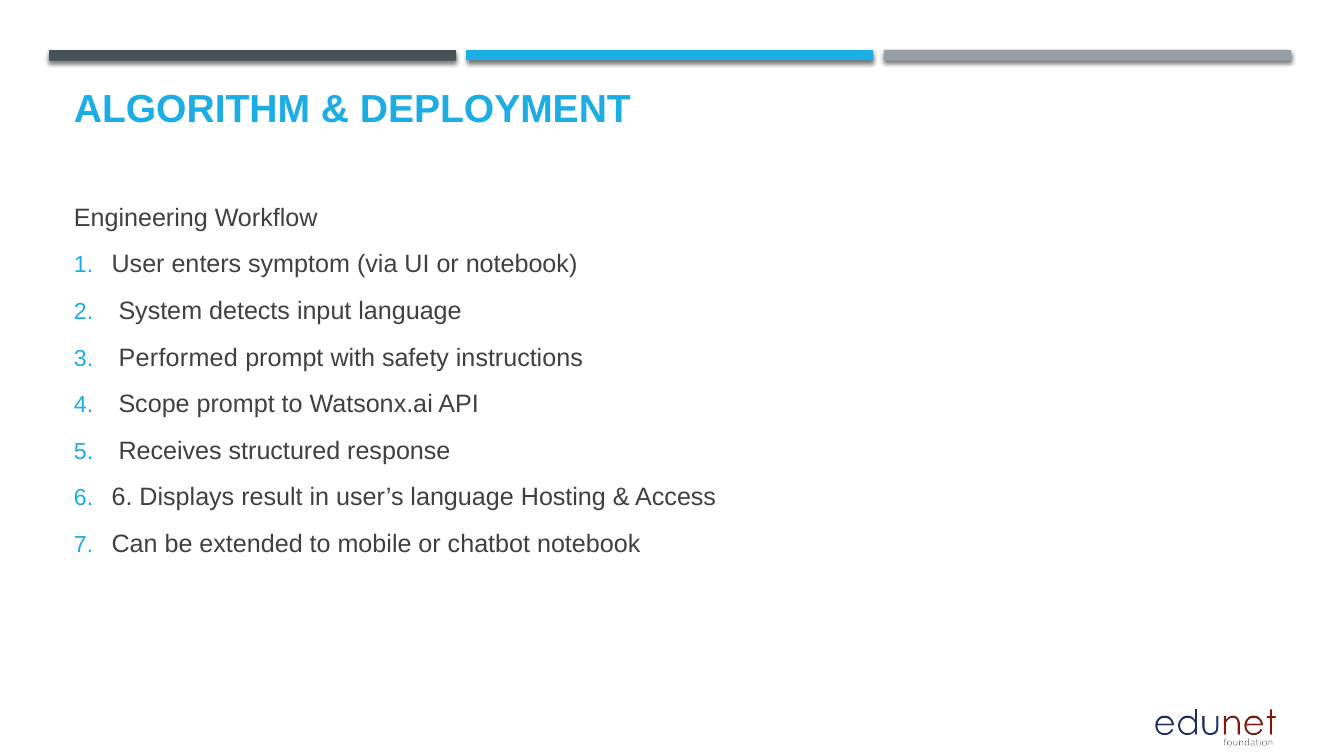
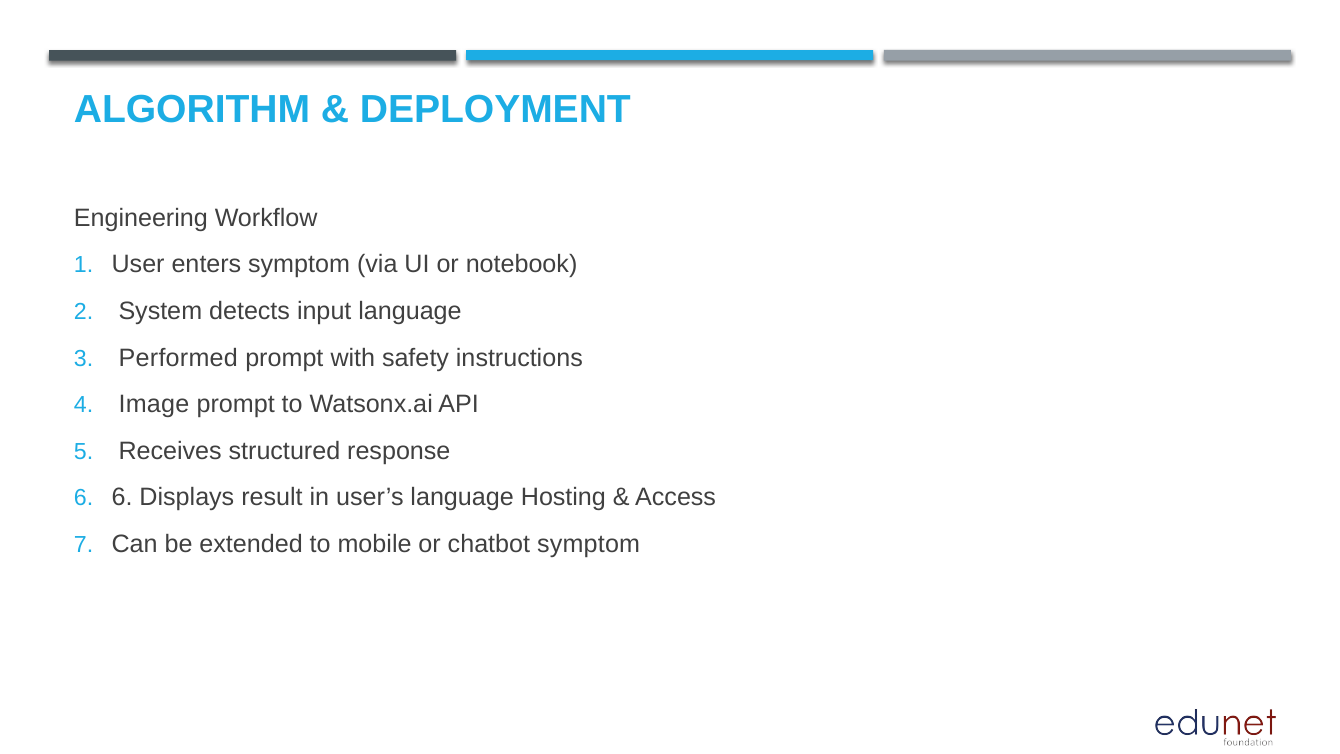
Scope: Scope -> Image (154, 404)
chatbot notebook: notebook -> symptom (589, 544)
